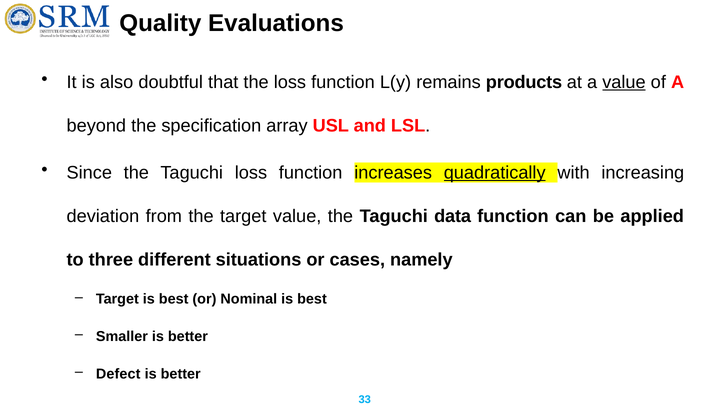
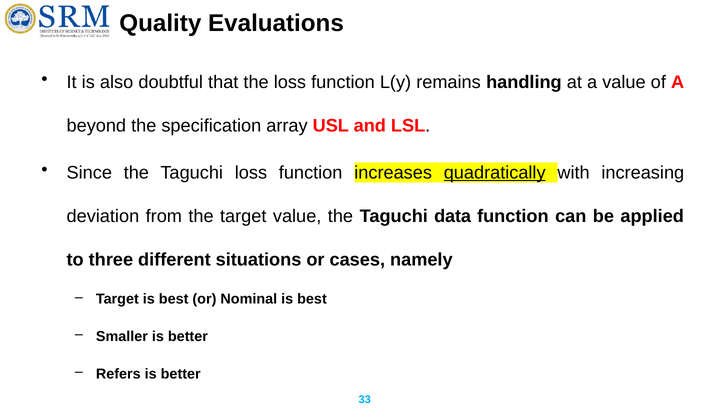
products: products -> handling (524, 82)
value underline: present -> none (624, 82)
Defect: Defect -> Refers (118, 374)
